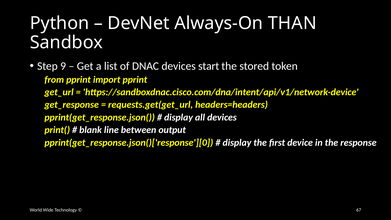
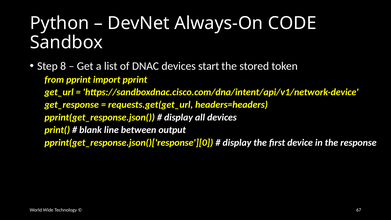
THAN: THAN -> CODE (292, 23)
9: 9 -> 8 (63, 66)
